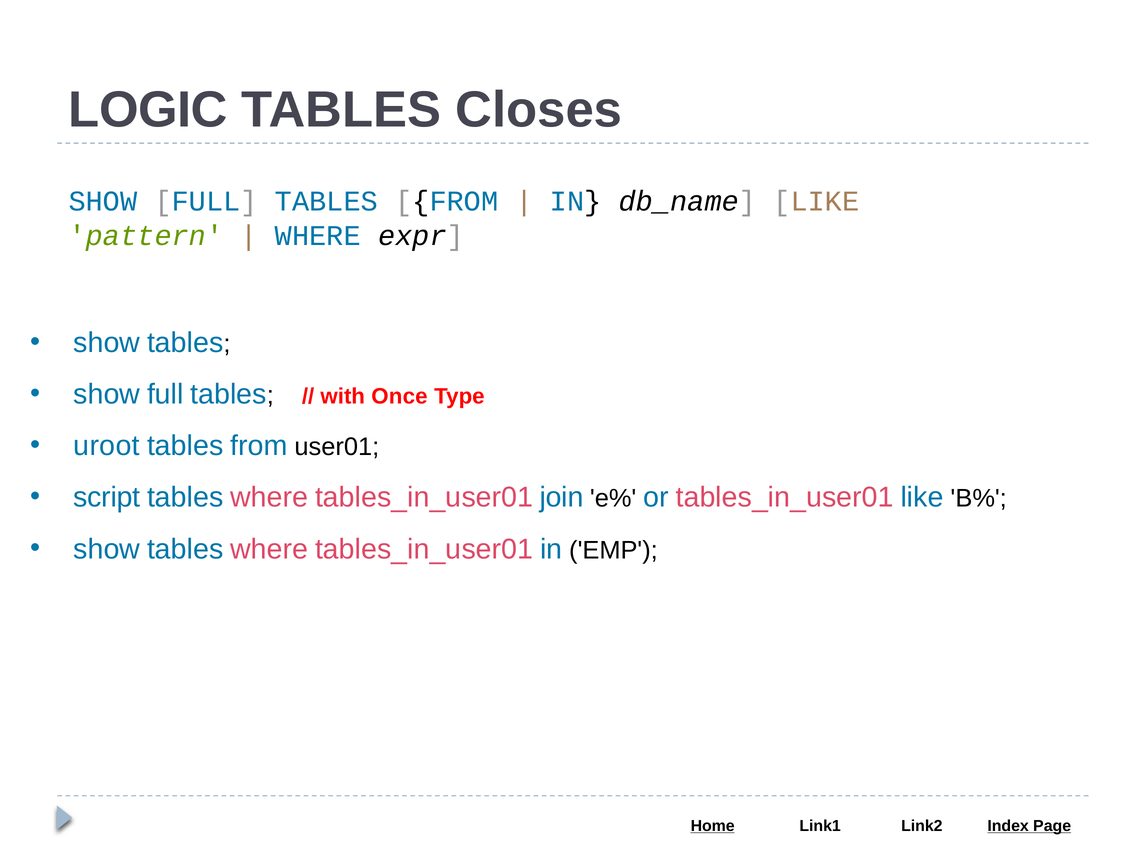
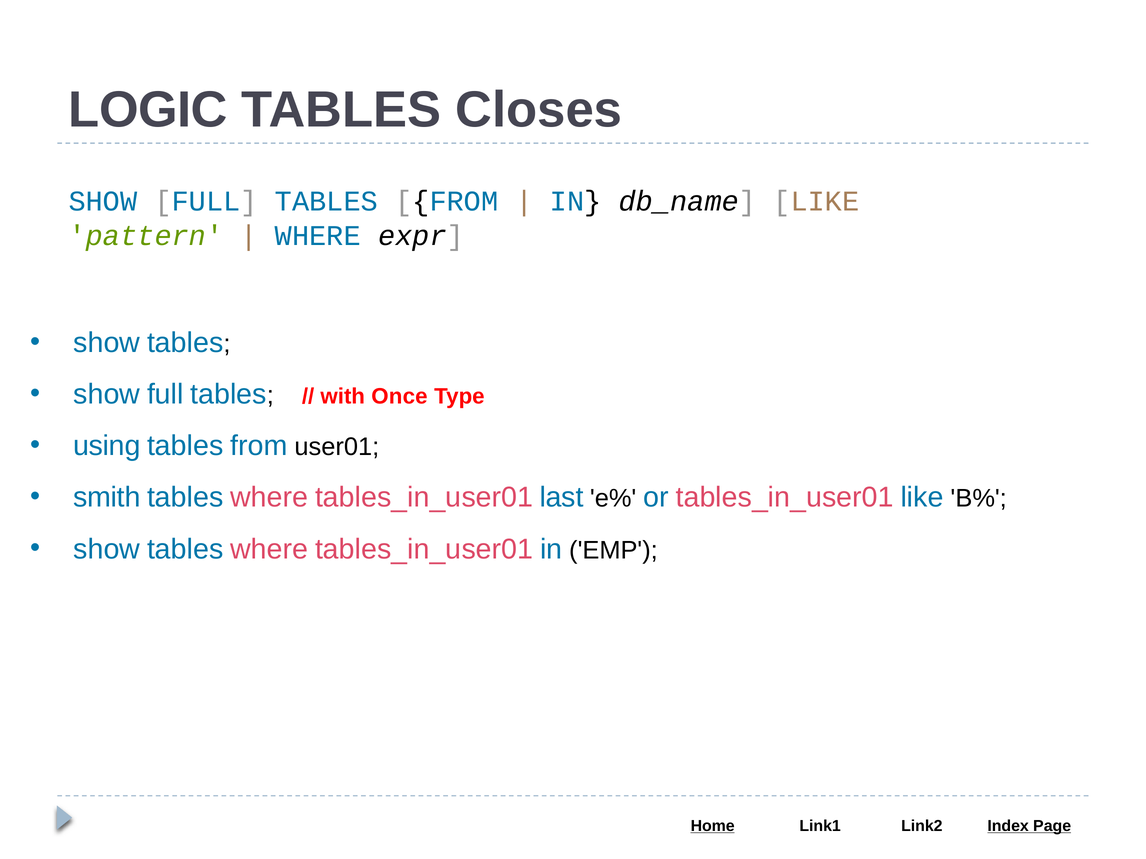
uroot: uroot -> using (107, 446)
script: script -> smith (107, 498)
join: join -> last (562, 498)
